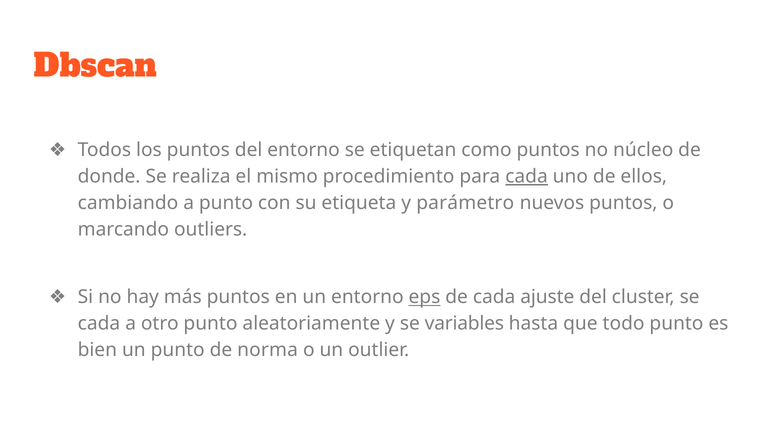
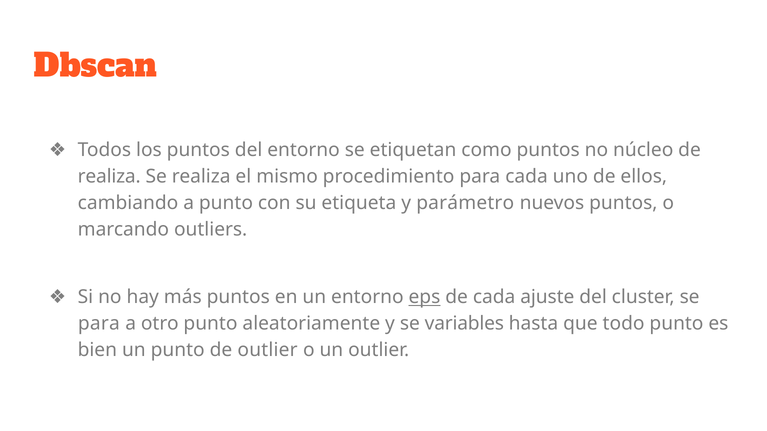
donde: donde -> realiza (109, 177)
cada underline: present -> none (527, 177)
cada: cada -> para (99, 324)
de norma: norma -> outlier (268, 350)
